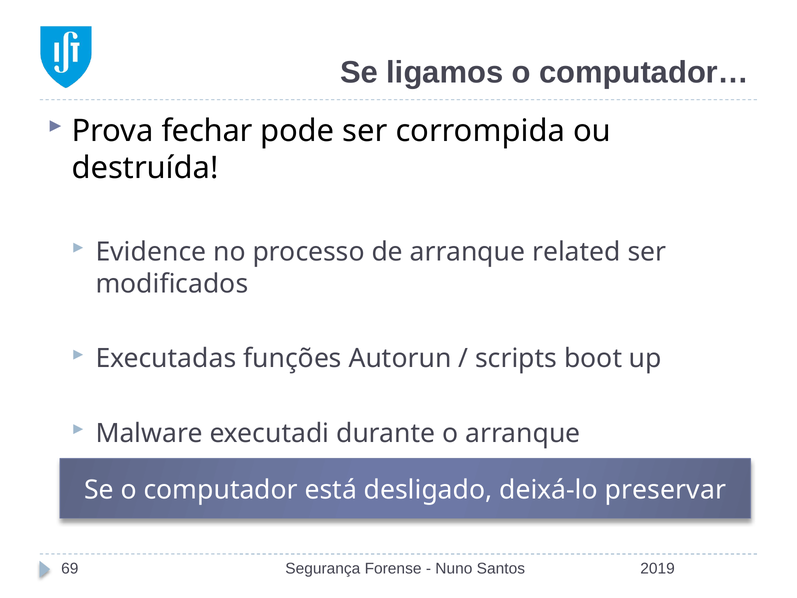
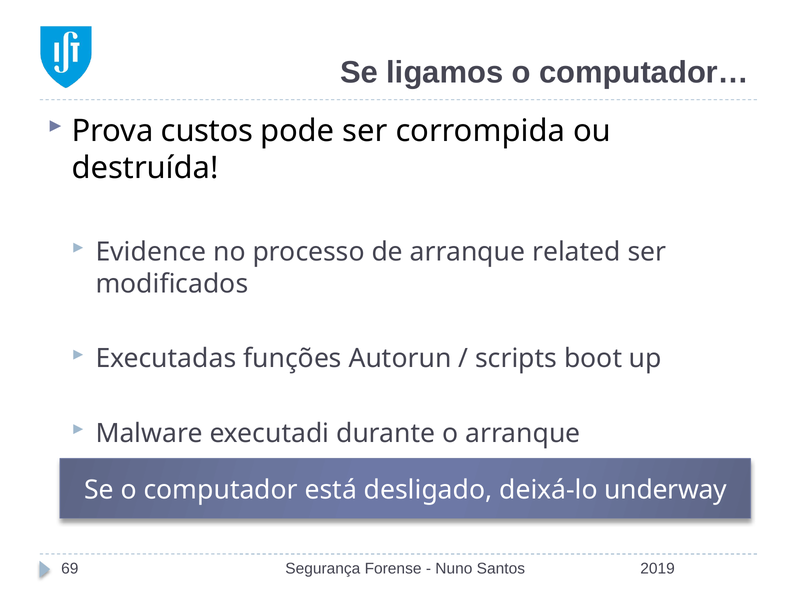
fechar: fechar -> custos (207, 131)
preservar: preservar -> underway (666, 490)
